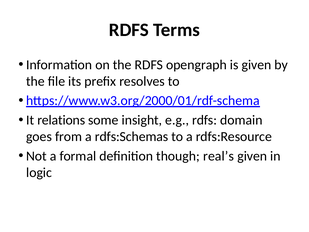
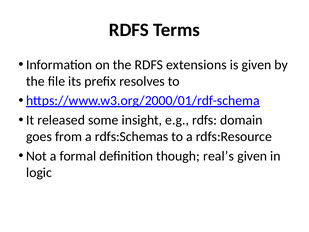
opengraph: opengraph -> extensions (196, 65)
relations: relations -> released (61, 120)
